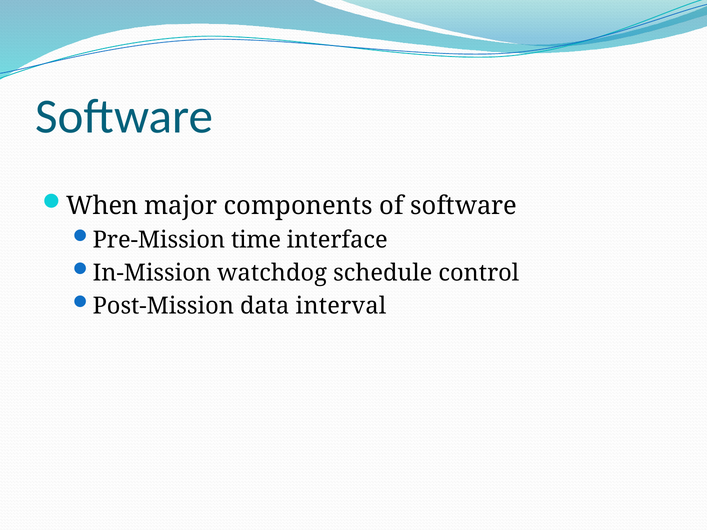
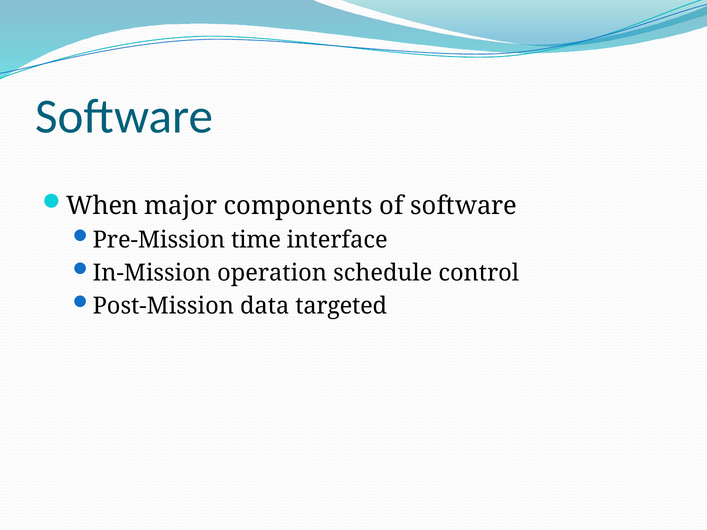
watchdog: watchdog -> operation (272, 273)
interval: interval -> targeted (341, 306)
